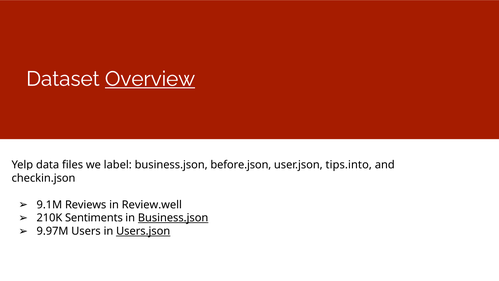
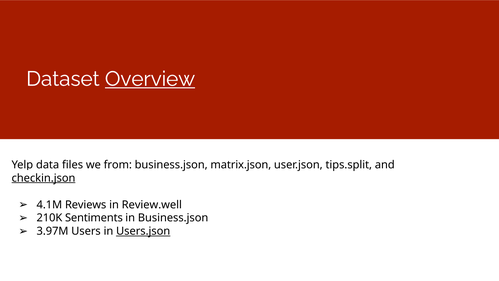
label: label -> from (118, 165)
before.json: before.json -> matrix.json (241, 165)
tips.into: tips.into -> tips.split (349, 165)
checkin.json underline: none -> present (43, 178)
9.1M: 9.1M -> 4.1M (49, 204)
Business.json underline: present -> none (173, 218)
9.97M: 9.97M -> 3.97M (52, 231)
